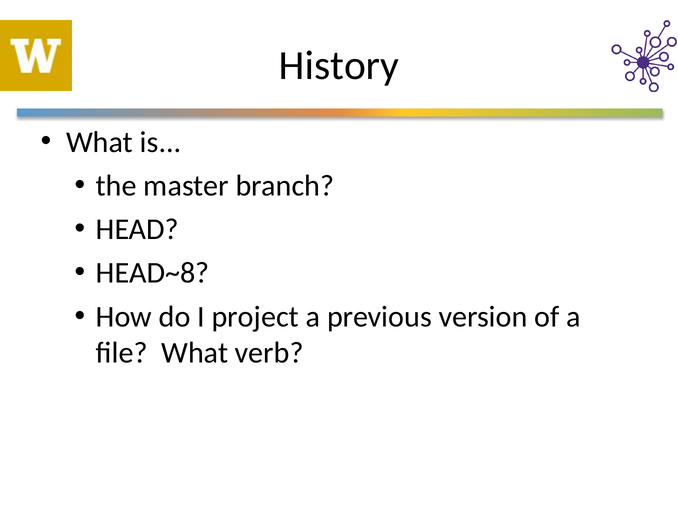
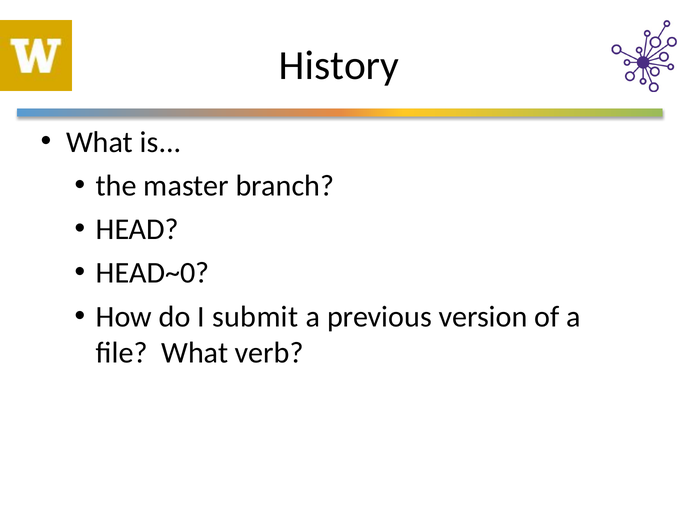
HEAD~8: HEAD~8 -> HEAD~0 (152, 273)
project: project -> submit (255, 317)
